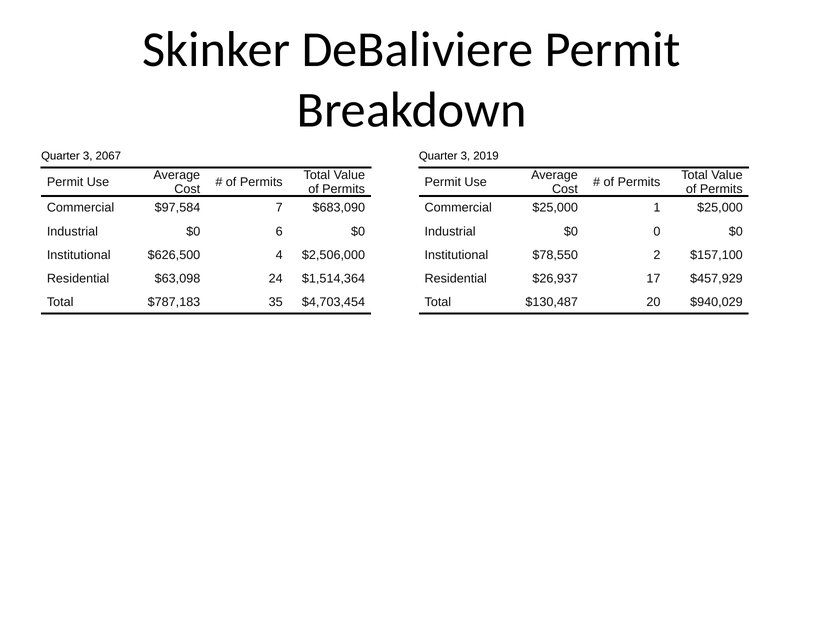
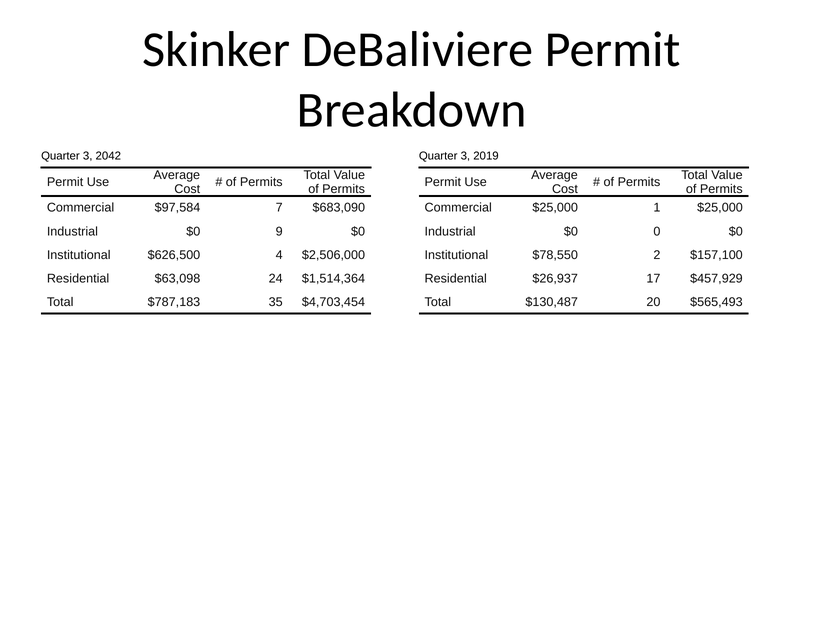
2067: 2067 -> 2042 (108, 156)
6: 6 -> 9 (279, 231)
$940,029: $940,029 -> $565,493 (716, 302)
